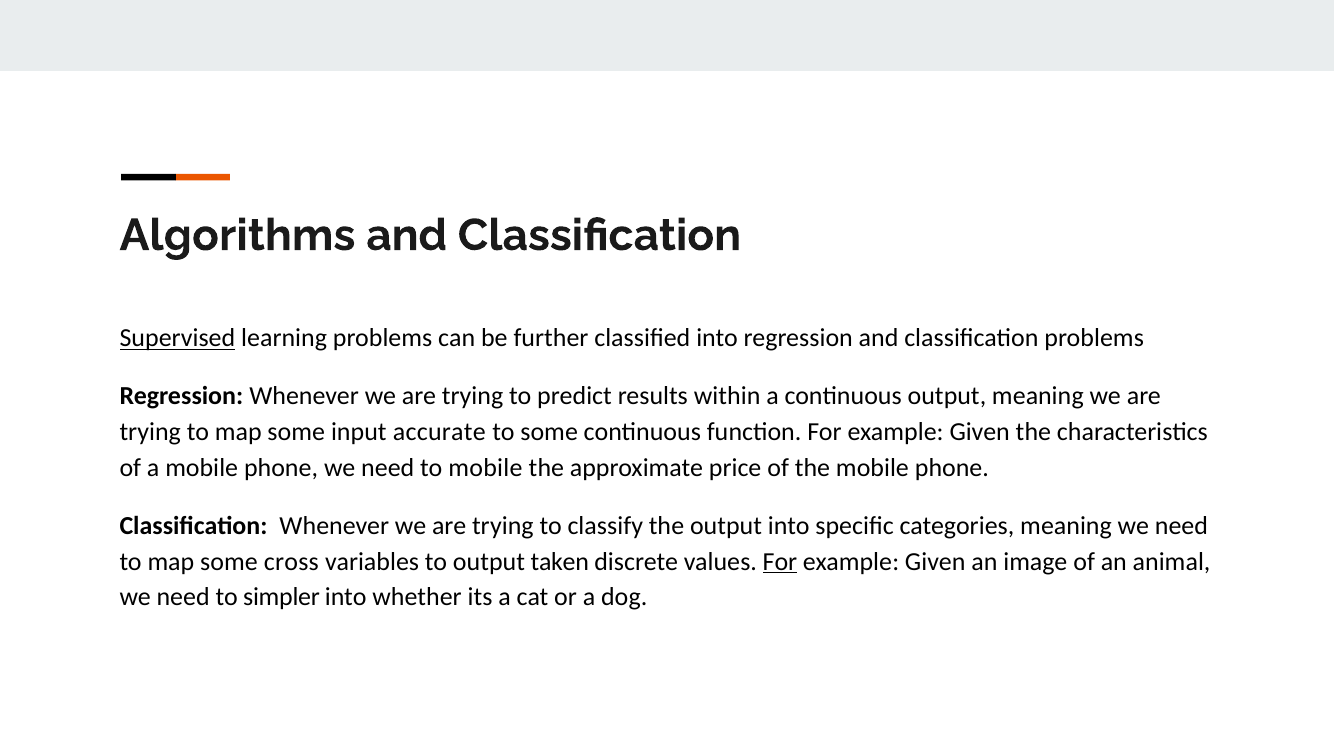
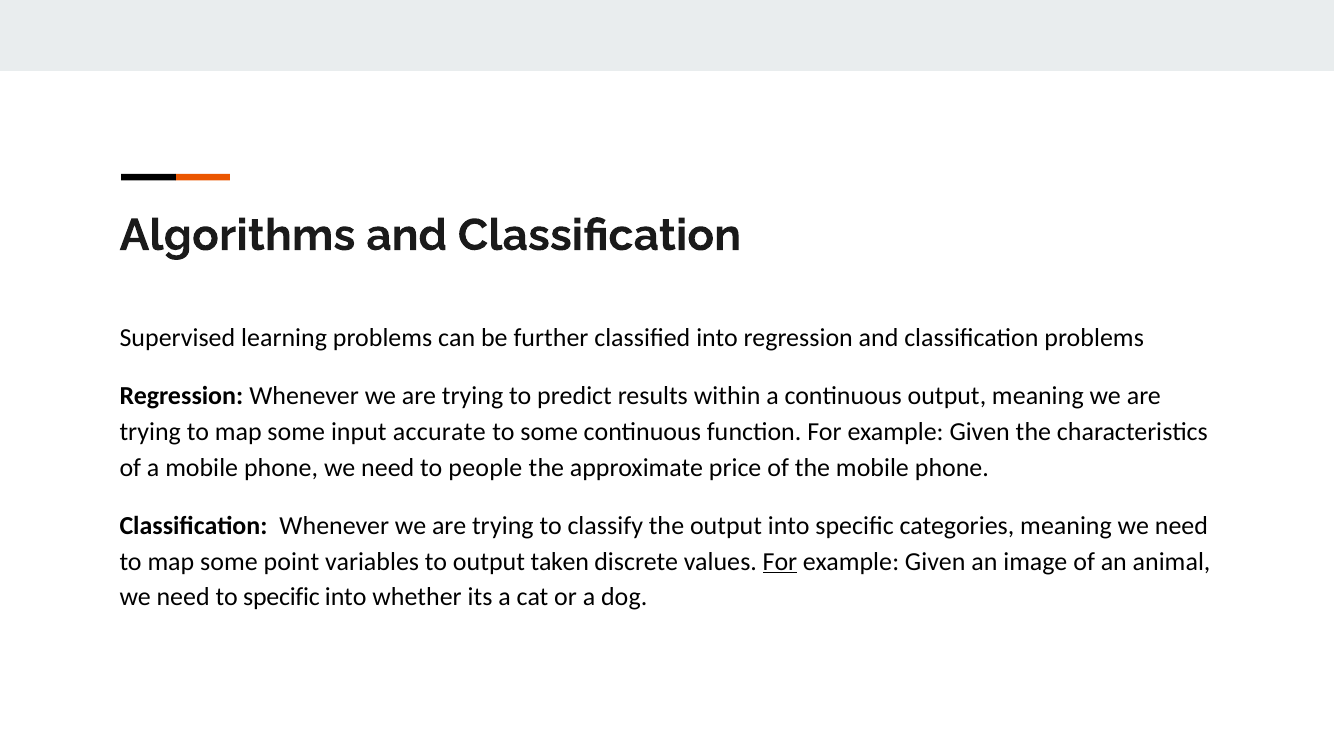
Supervised underline: present -> none (177, 339)
to mobile: mobile -> people (485, 468)
cross: cross -> point (292, 562)
to simpler: simpler -> specific (281, 598)
